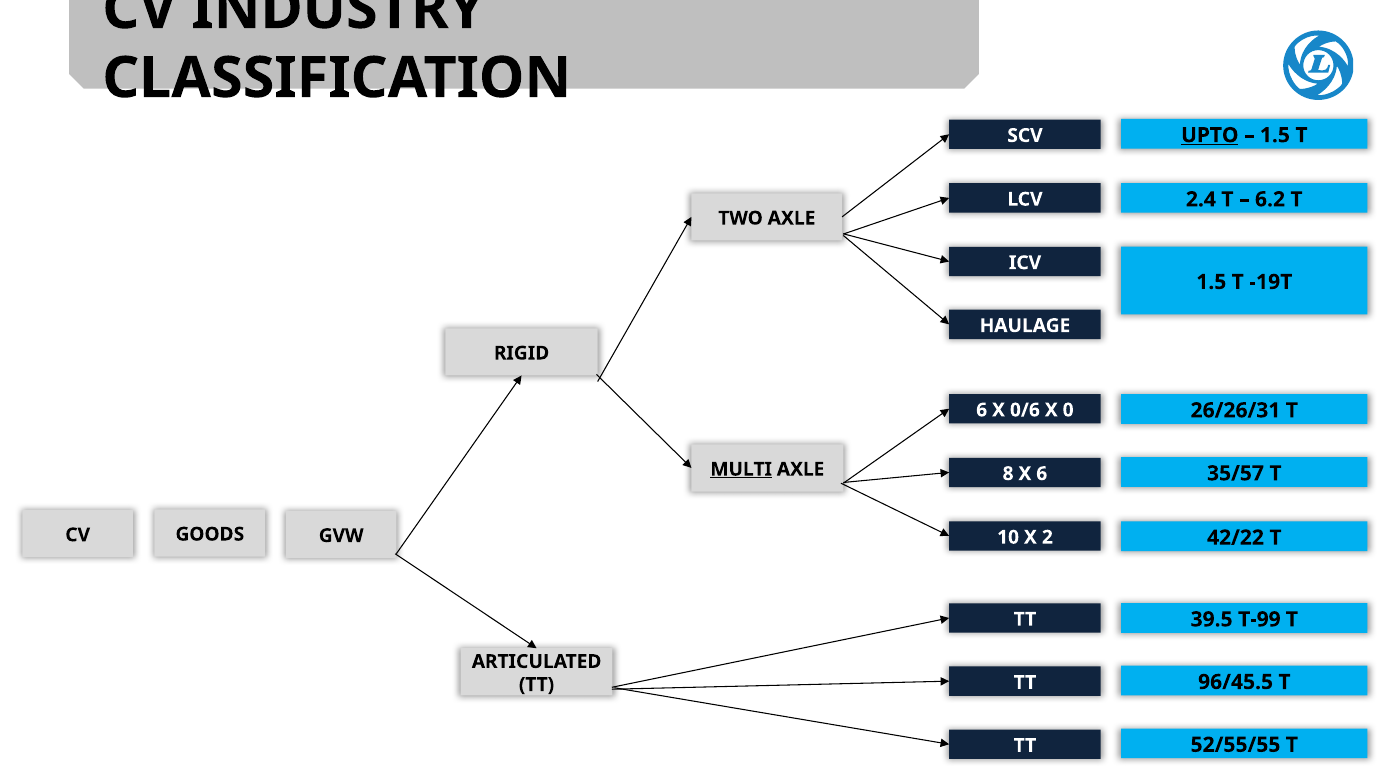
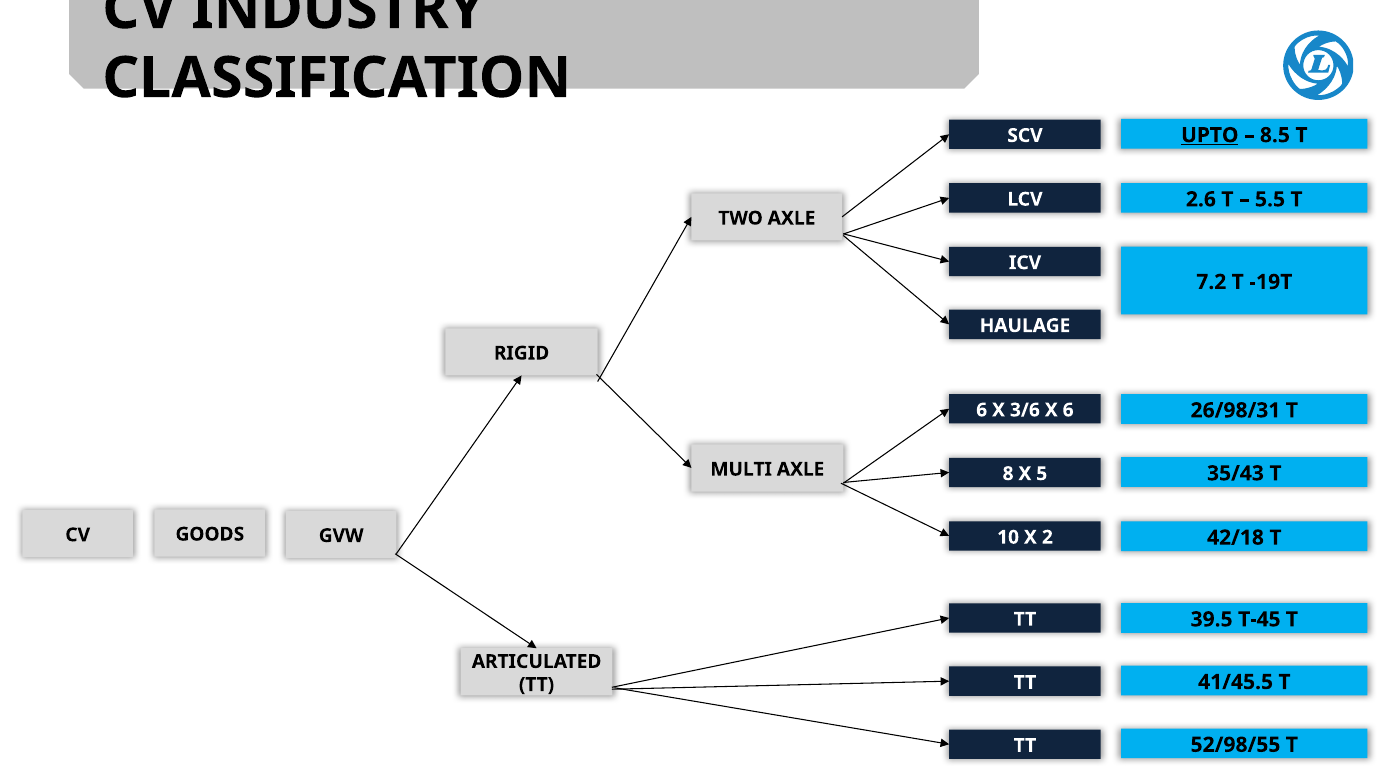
1.5: 1.5 -> 8.5 (1275, 135)
2.4: 2.4 -> 2.6 (1201, 199)
6.2: 6.2 -> 5.5 (1270, 199)
1.5: 1.5 -> 7.2 (1211, 282)
0/6: 0/6 -> 3/6 (1025, 410)
X 0: 0 -> 6 (1068, 410)
26/26/31: 26/26/31 -> 26/98/31 (1236, 411)
MULTI underline: present -> none (741, 469)
35/57: 35/57 -> 35/43 (1235, 474)
X 6: 6 -> 5 (1042, 474)
42/22: 42/22 -> 42/18 (1235, 538)
T-99: T-99 -> T-45 (1259, 620)
96/45.5: 96/45.5 -> 41/45.5 (1236, 682)
52/55/55: 52/55/55 -> 52/98/55 (1236, 745)
